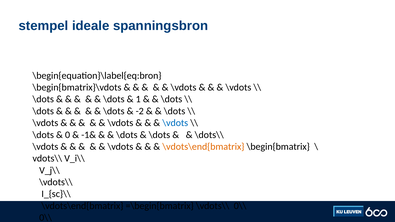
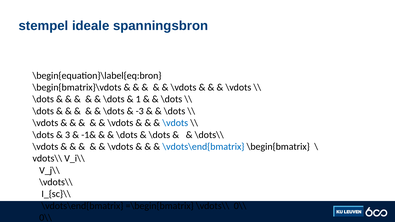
-2: -2 -> -3 (140, 111)
0: 0 -> 3 (68, 135)
\vdots\end{bmatrix colour: orange -> blue (203, 147)
